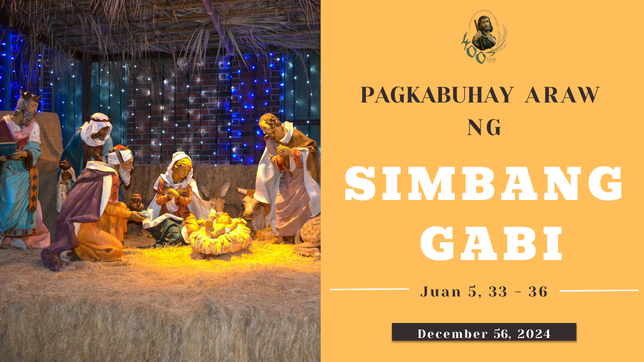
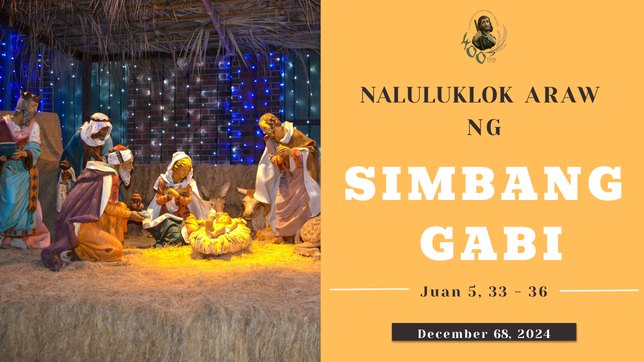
PAGKABUHAY: PAGKABUHAY -> NALULUKLOK (437, 95)
56: 56 -> 68 (503, 335)
